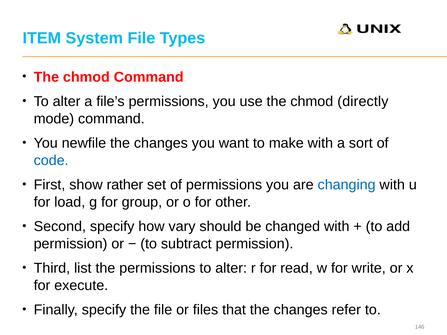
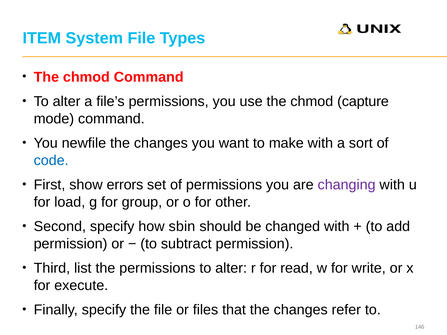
directly: directly -> capture (363, 102)
rather: rather -> errors (125, 185)
changing colour: blue -> purple (347, 185)
vary: vary -> sbin (182, 227)
